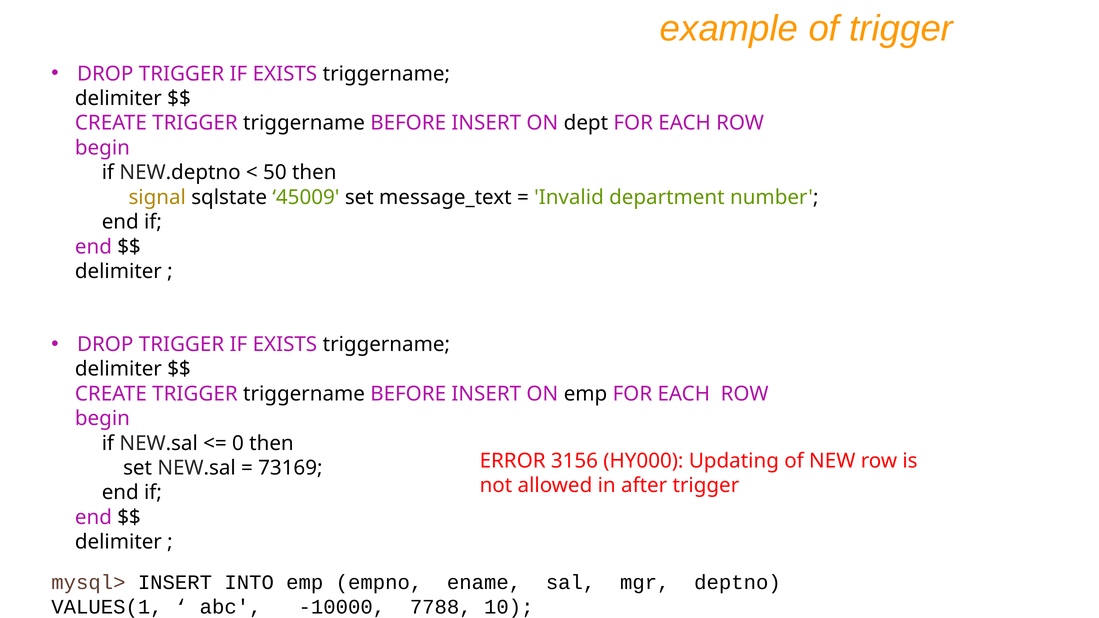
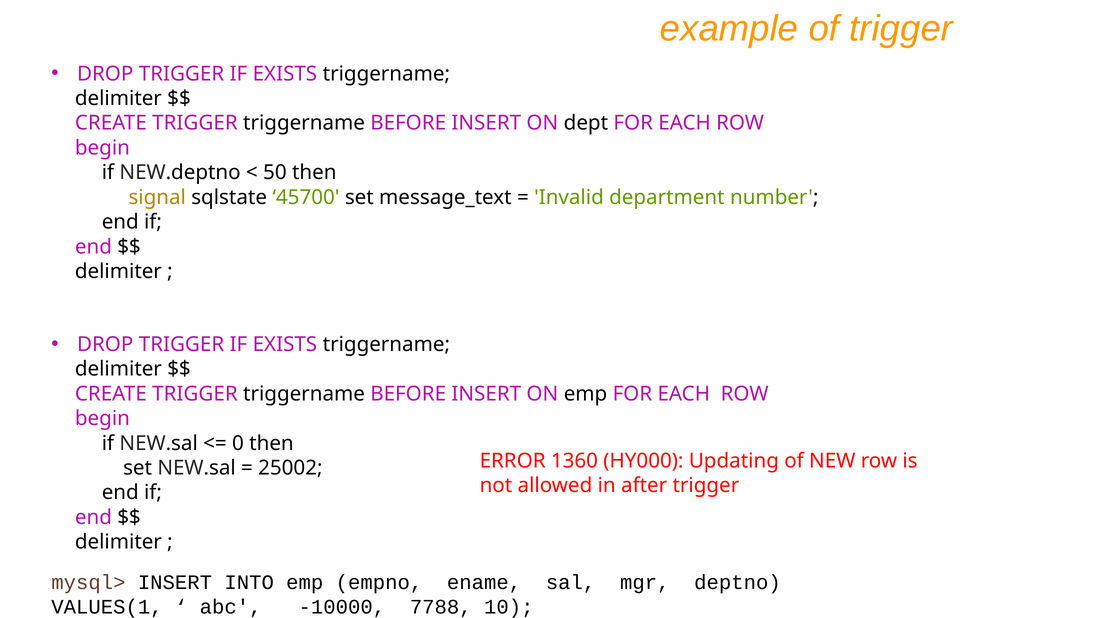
45009: 45009 -> 45700 (306, 197)
3156: 3156 -> 1360 (574, 461)
73169: 73169 -> 25002 (290, 468)
